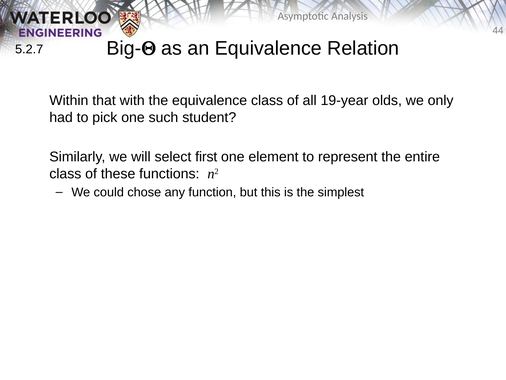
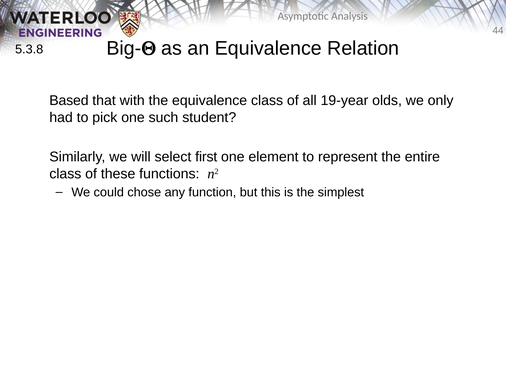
5.2.7: 5.2.7 -> 5.3.8 (29, 49)
Within: Within -> Based (69, 101)
